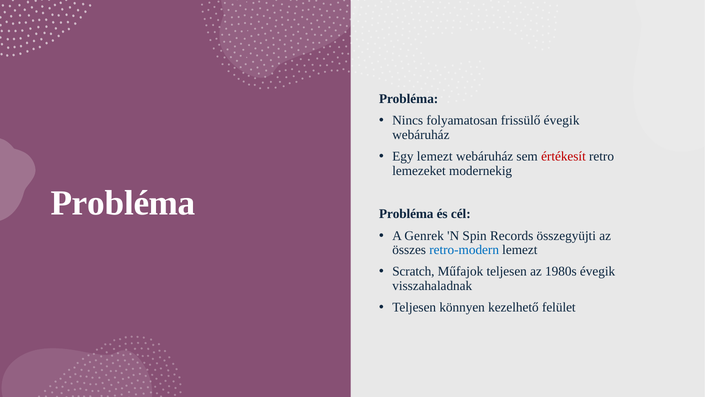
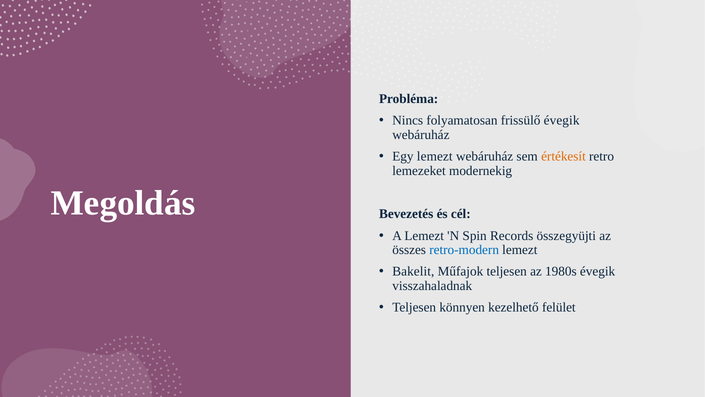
értékesít colour: red -> orange (563, 156)
Probléma: Probléma -> Megoldás (123, 203)
Probléma: Probléma -> Bevezetés (406, 214)
A Genrek: Genrek -> Lemezt (424, 235)
Scratch: Scratch -> Bakelit (413, 271)
